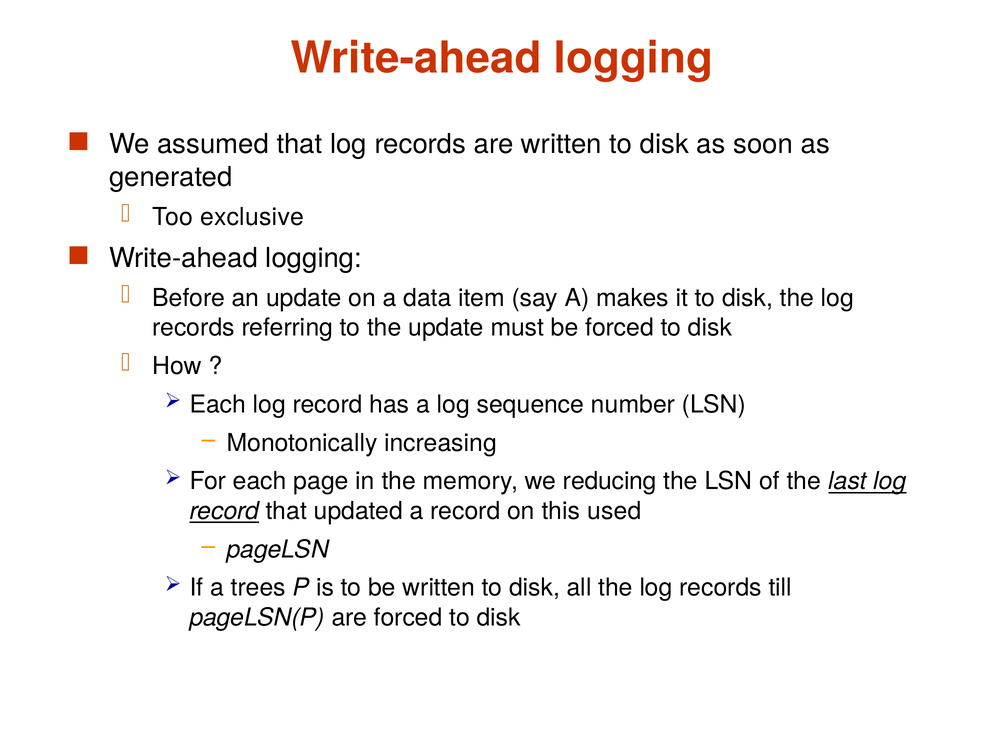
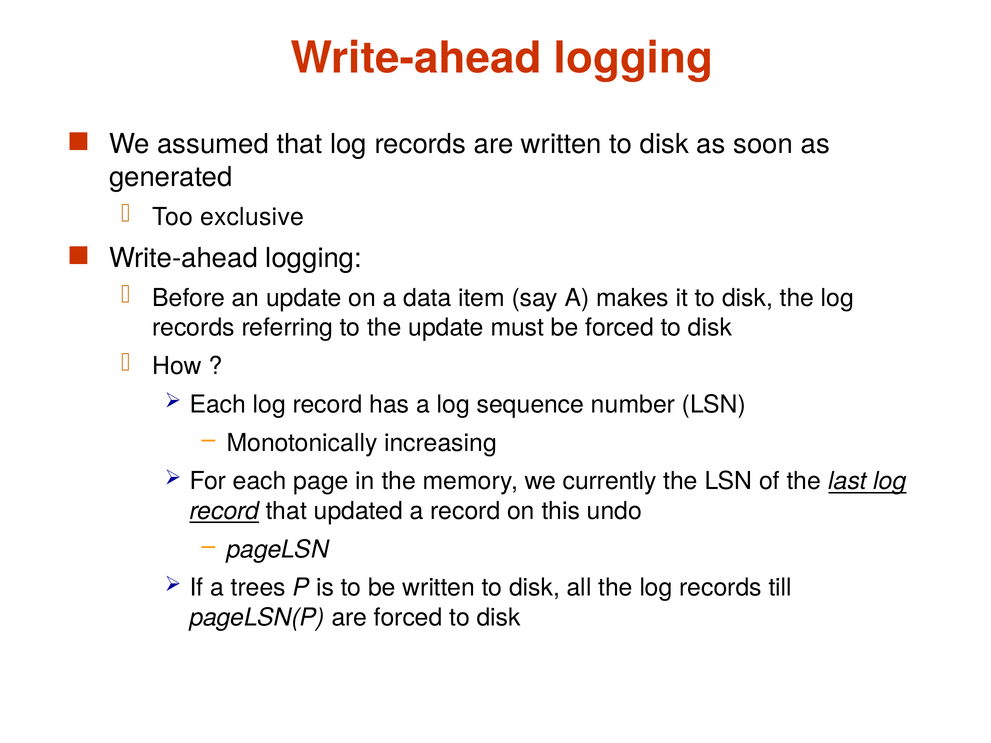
reducing: reducing -> currently (610, 481)
used: used -> undo (614, 511)
